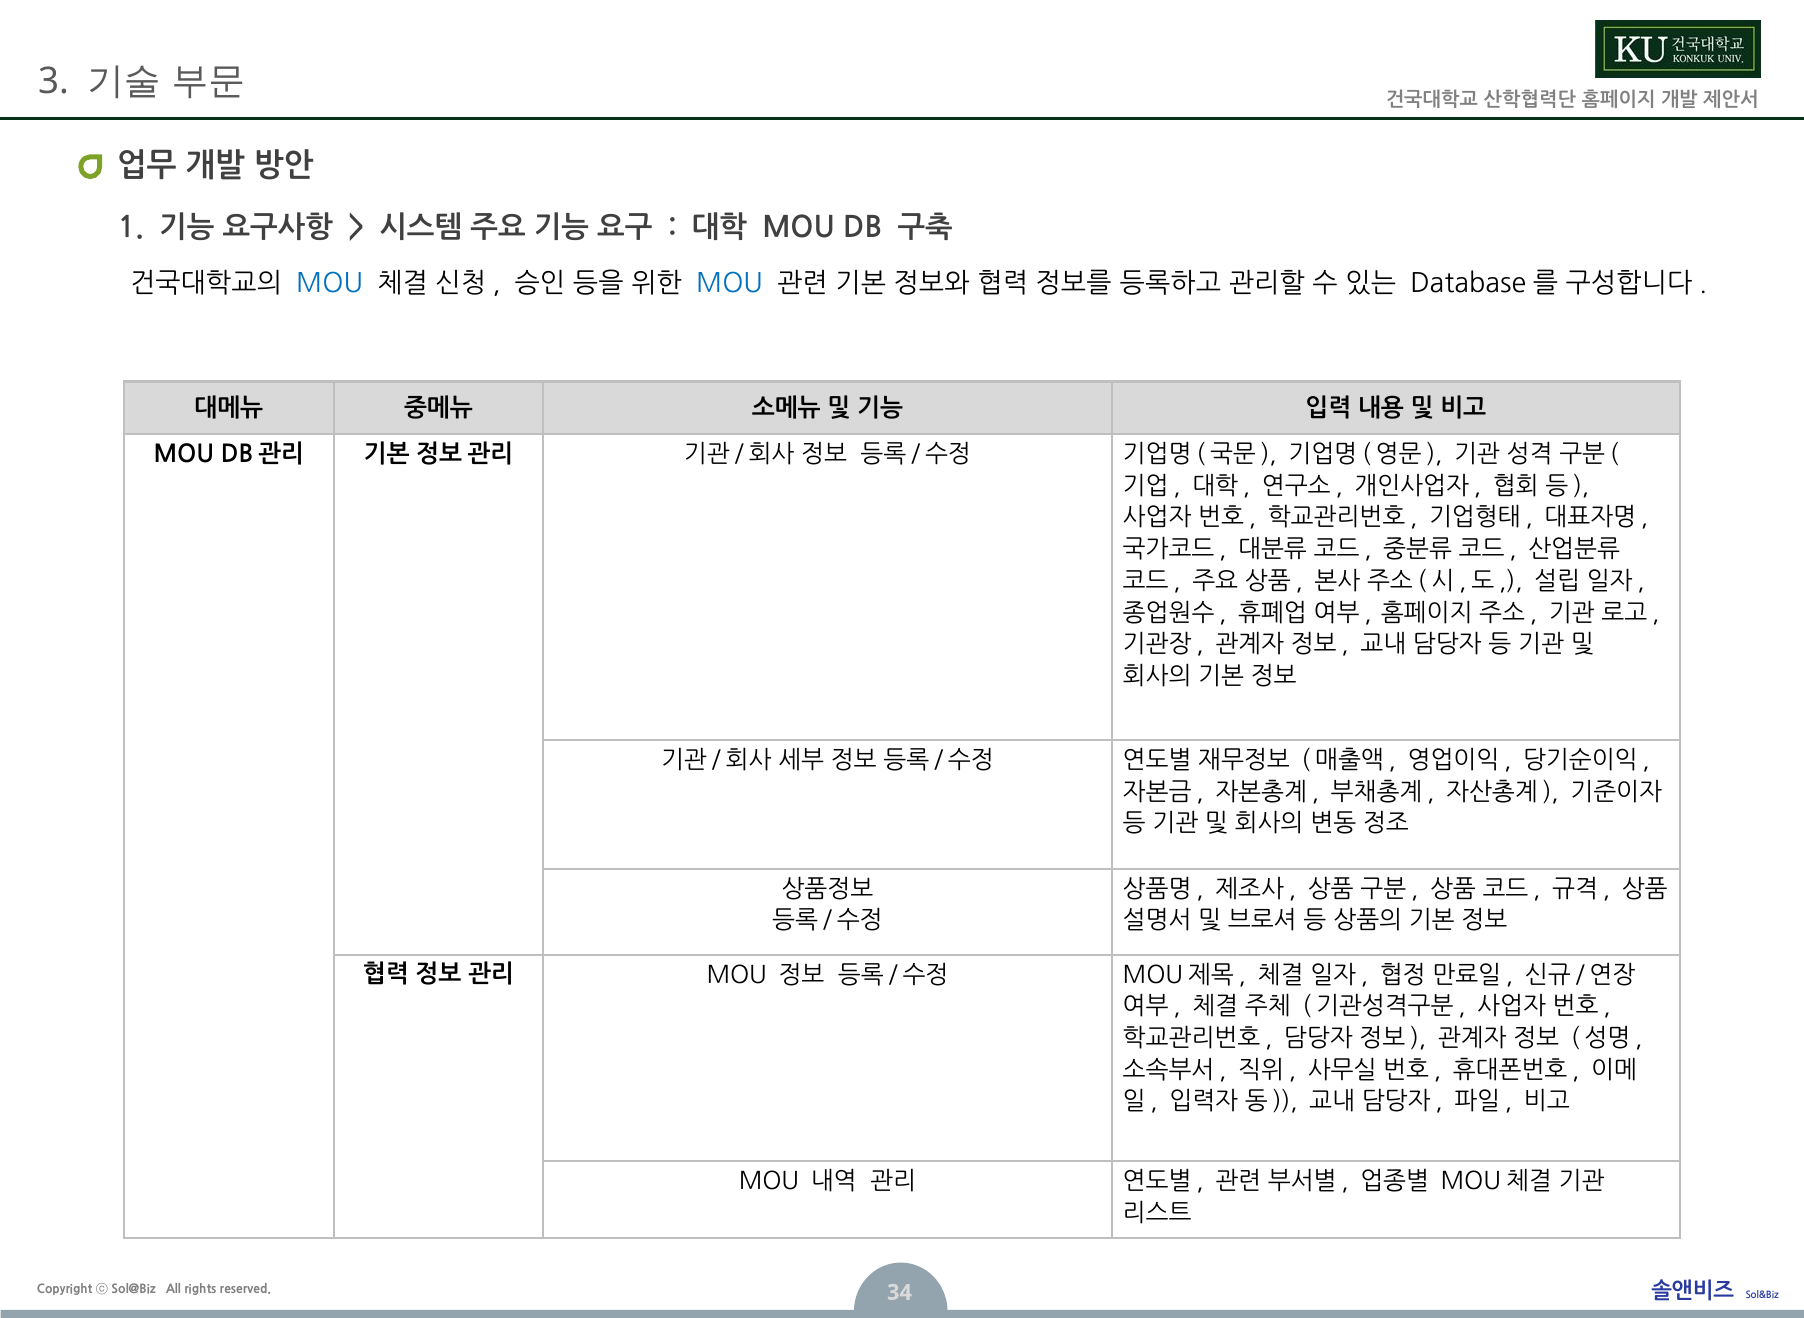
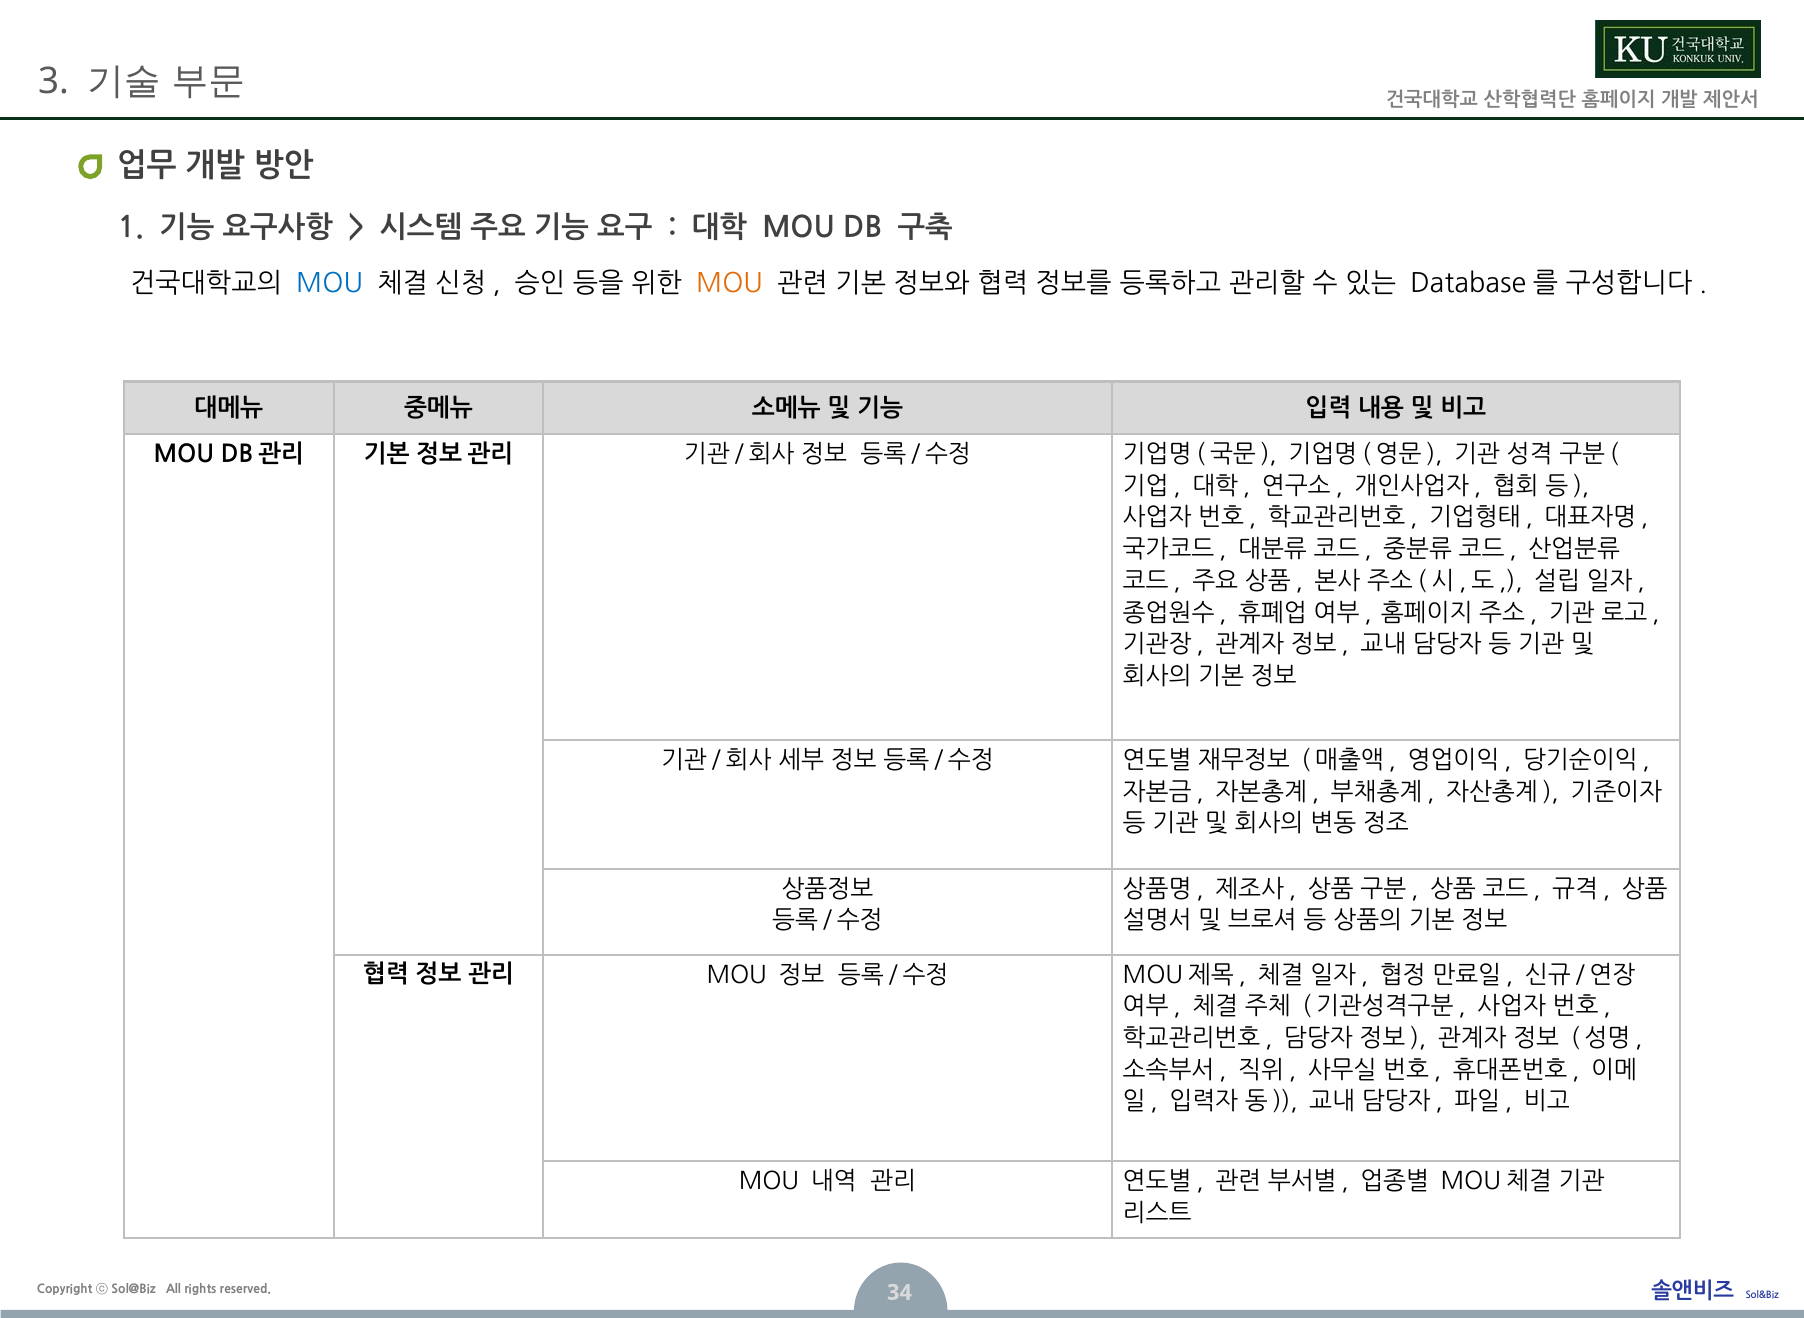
MOU colour: blue -> orange (730, 283)
